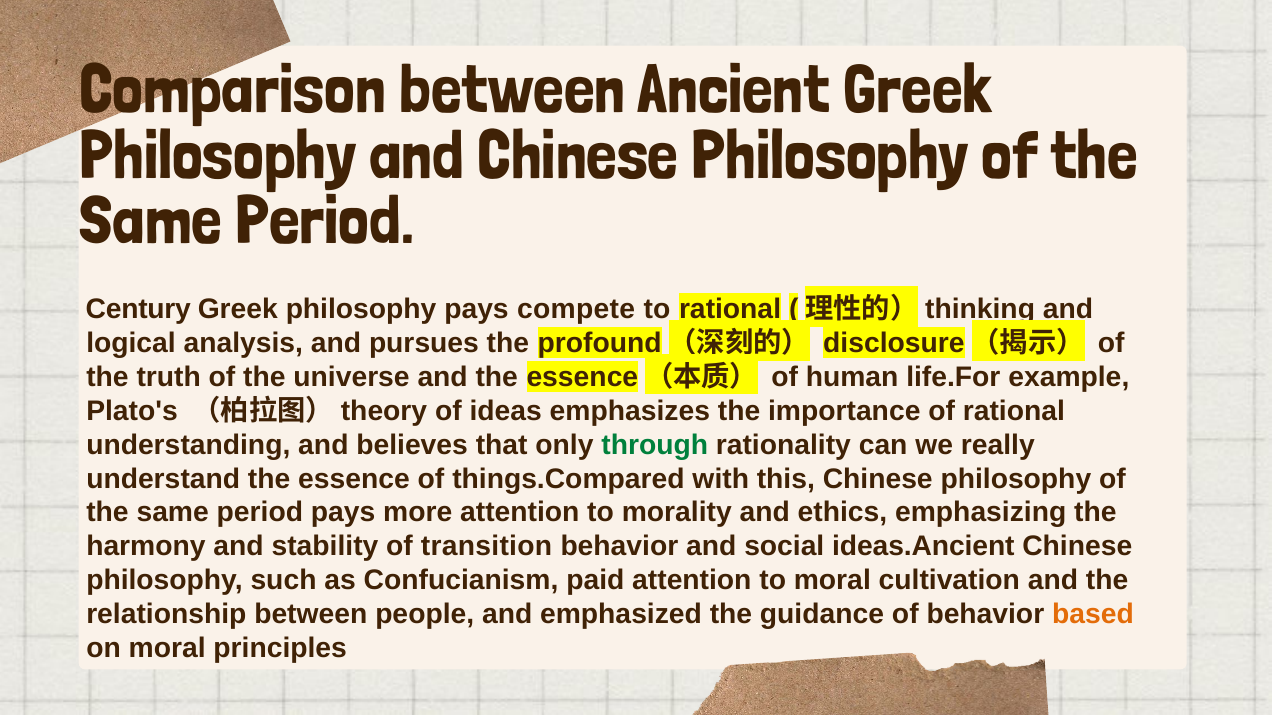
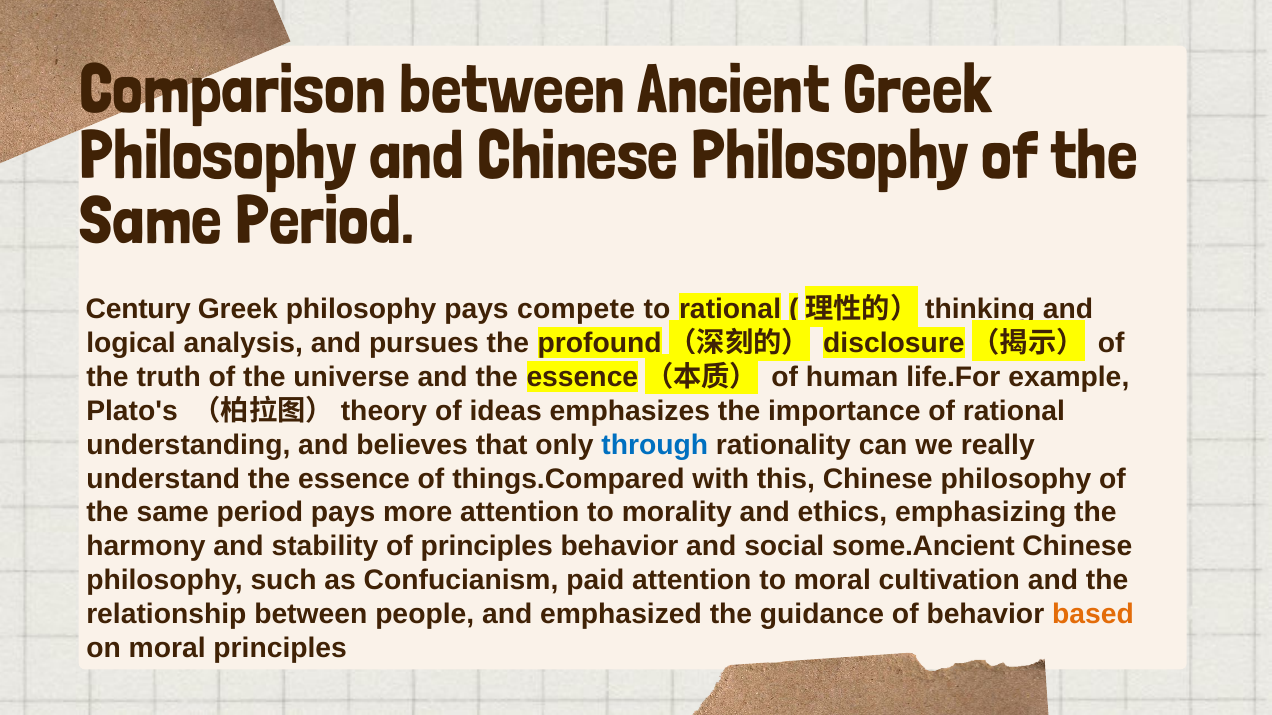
through colour: green -> blue (655, 445)
of transition: transition -> principles (487, 547)
ideas.Ancient: ideas.Ancient -> some.Ancient (923, 547)
